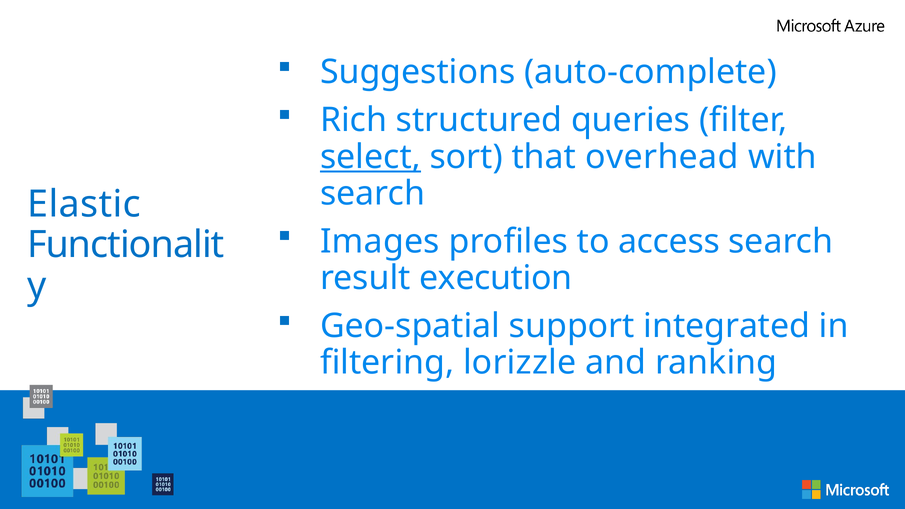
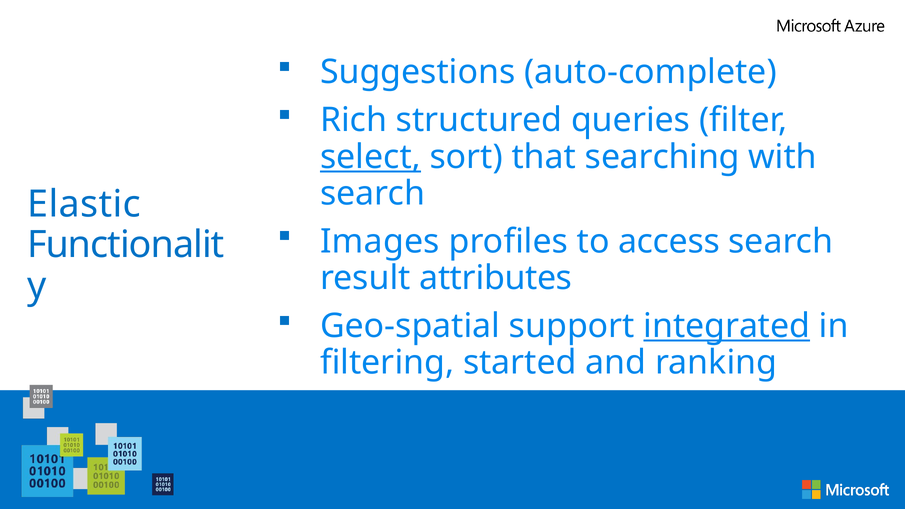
overhead: overhead -> searching (662, 157)
execution: execution -> attributes (496, 278)
integrated underline: none -> present (727, 326)
lorizzle: lorizzle -> started (520, 363)
